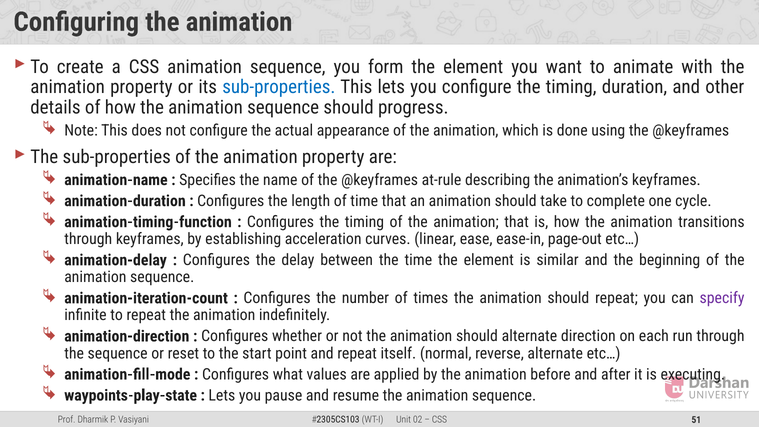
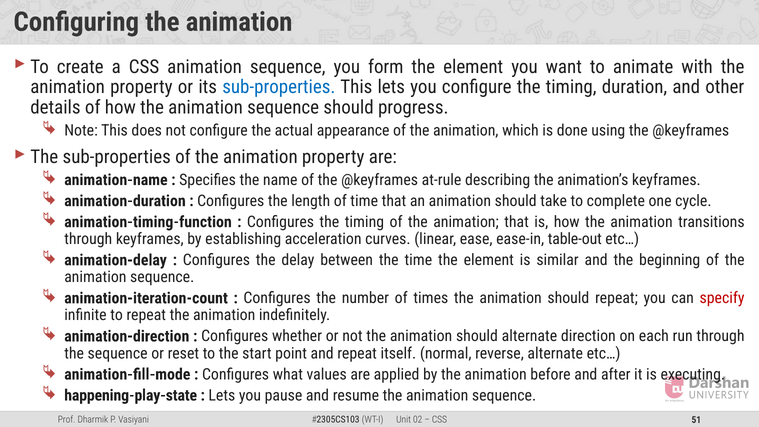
page-out: page-out -> table-out (575, 239)
specify colour: purple -> red (722, 298)
waypoints-play-state: waypoints-play-state -> happening-play-state (131, 395)
